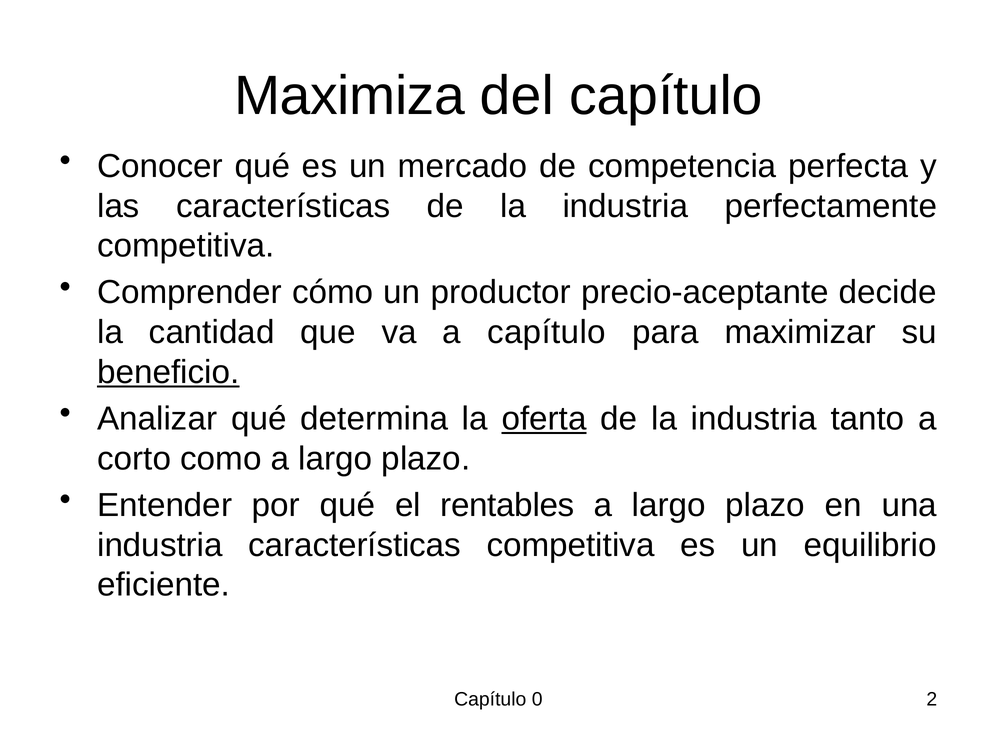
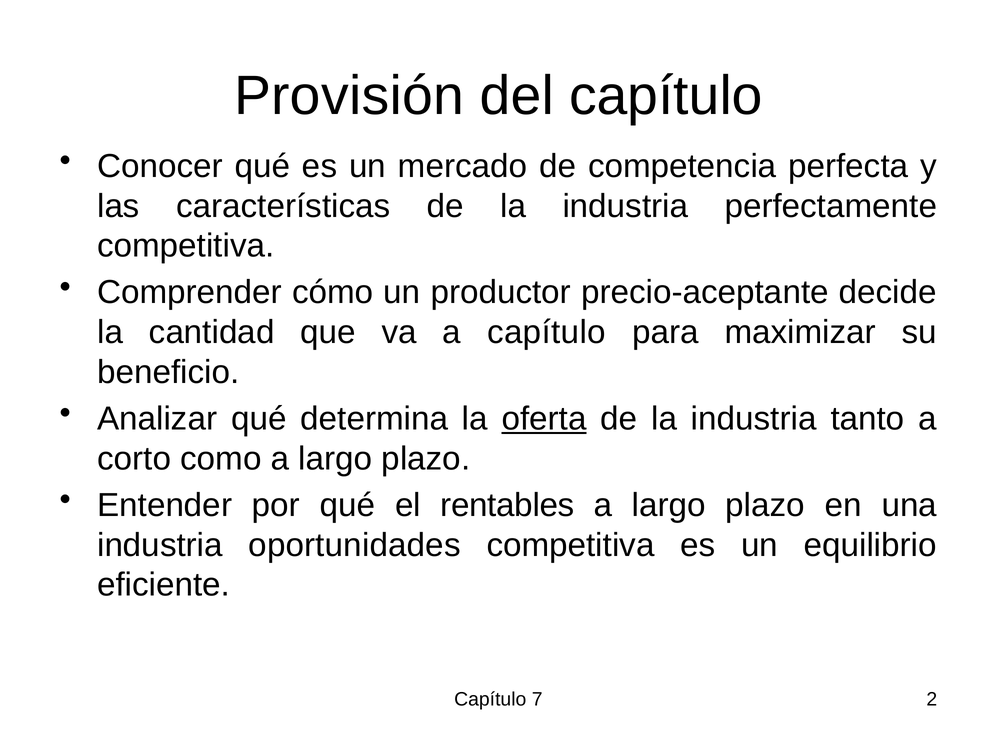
Maximiza: Maximiza -> Provisión (349, 96)
beneficio underline: present -> none (168, 372)
industria características: características -> oportunidades (355, 545)
0: 0 -> 7 (537, 699)
